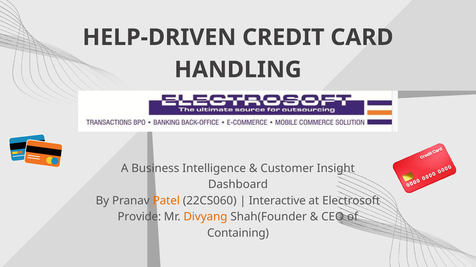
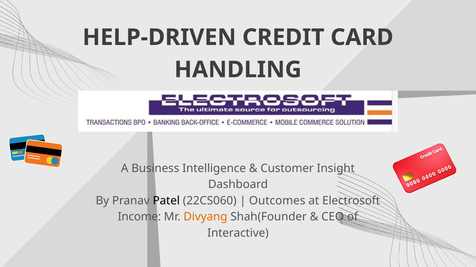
Patel colour: orange -> black (166, 201)
Interactive: Interactive -> Outcomes (277, 201)
Provide: Provide -> Income (139, 217)
Containing: Containing -> Interactive (238, 234)
